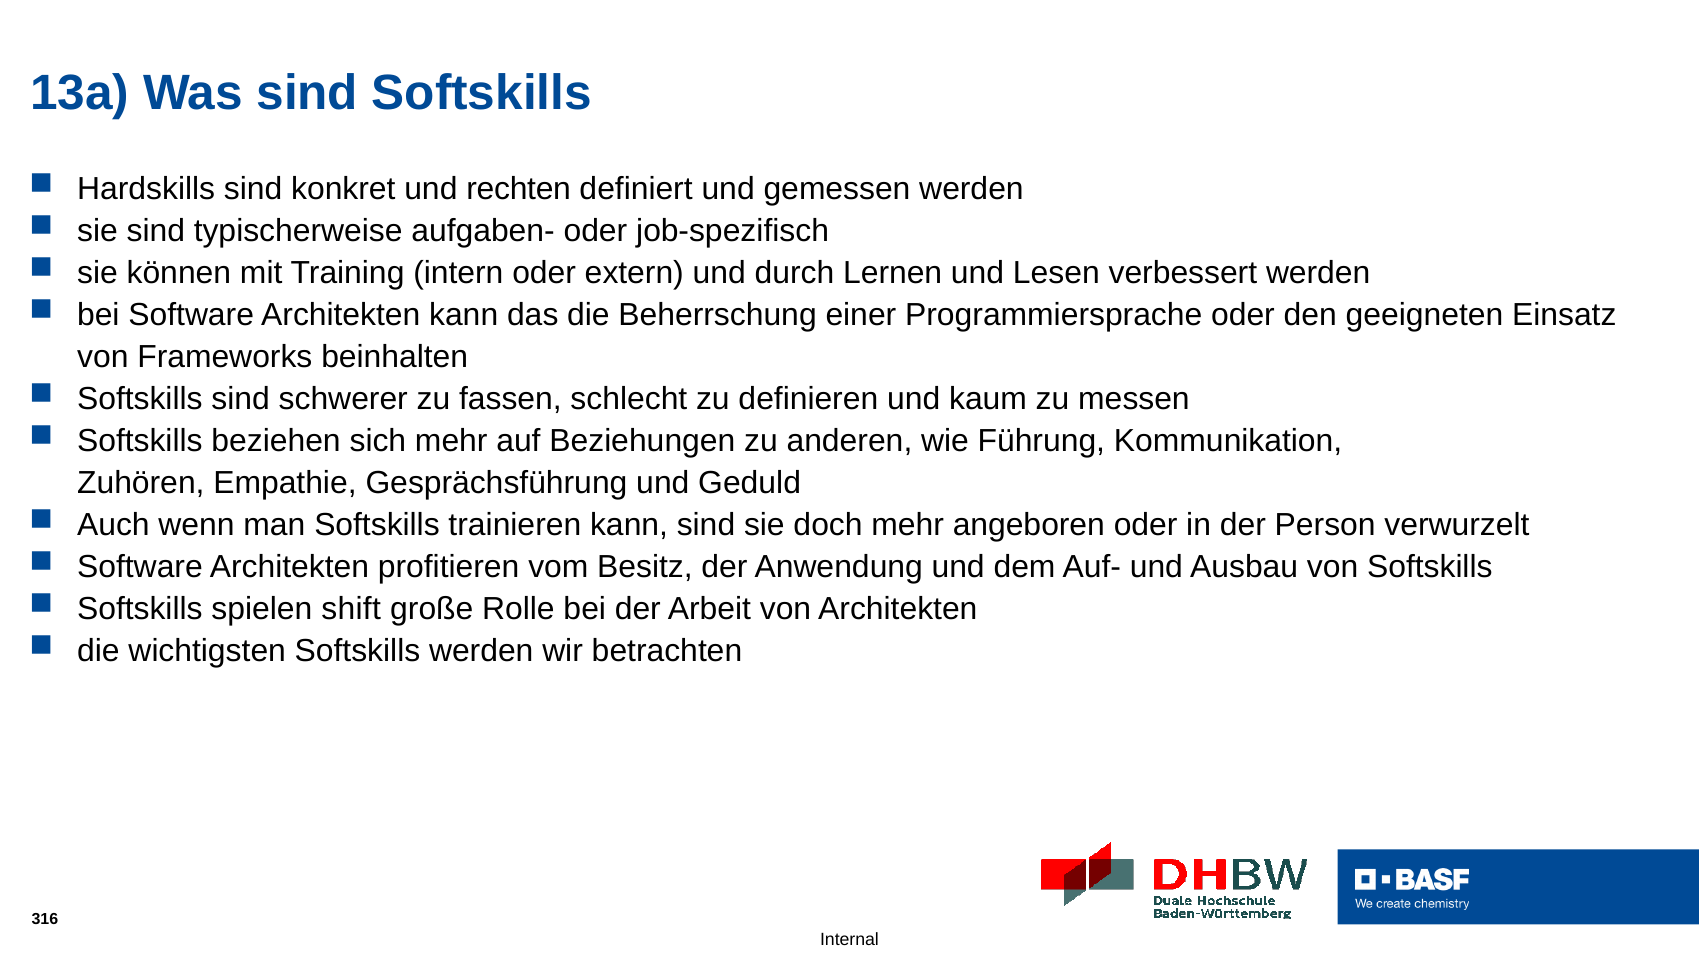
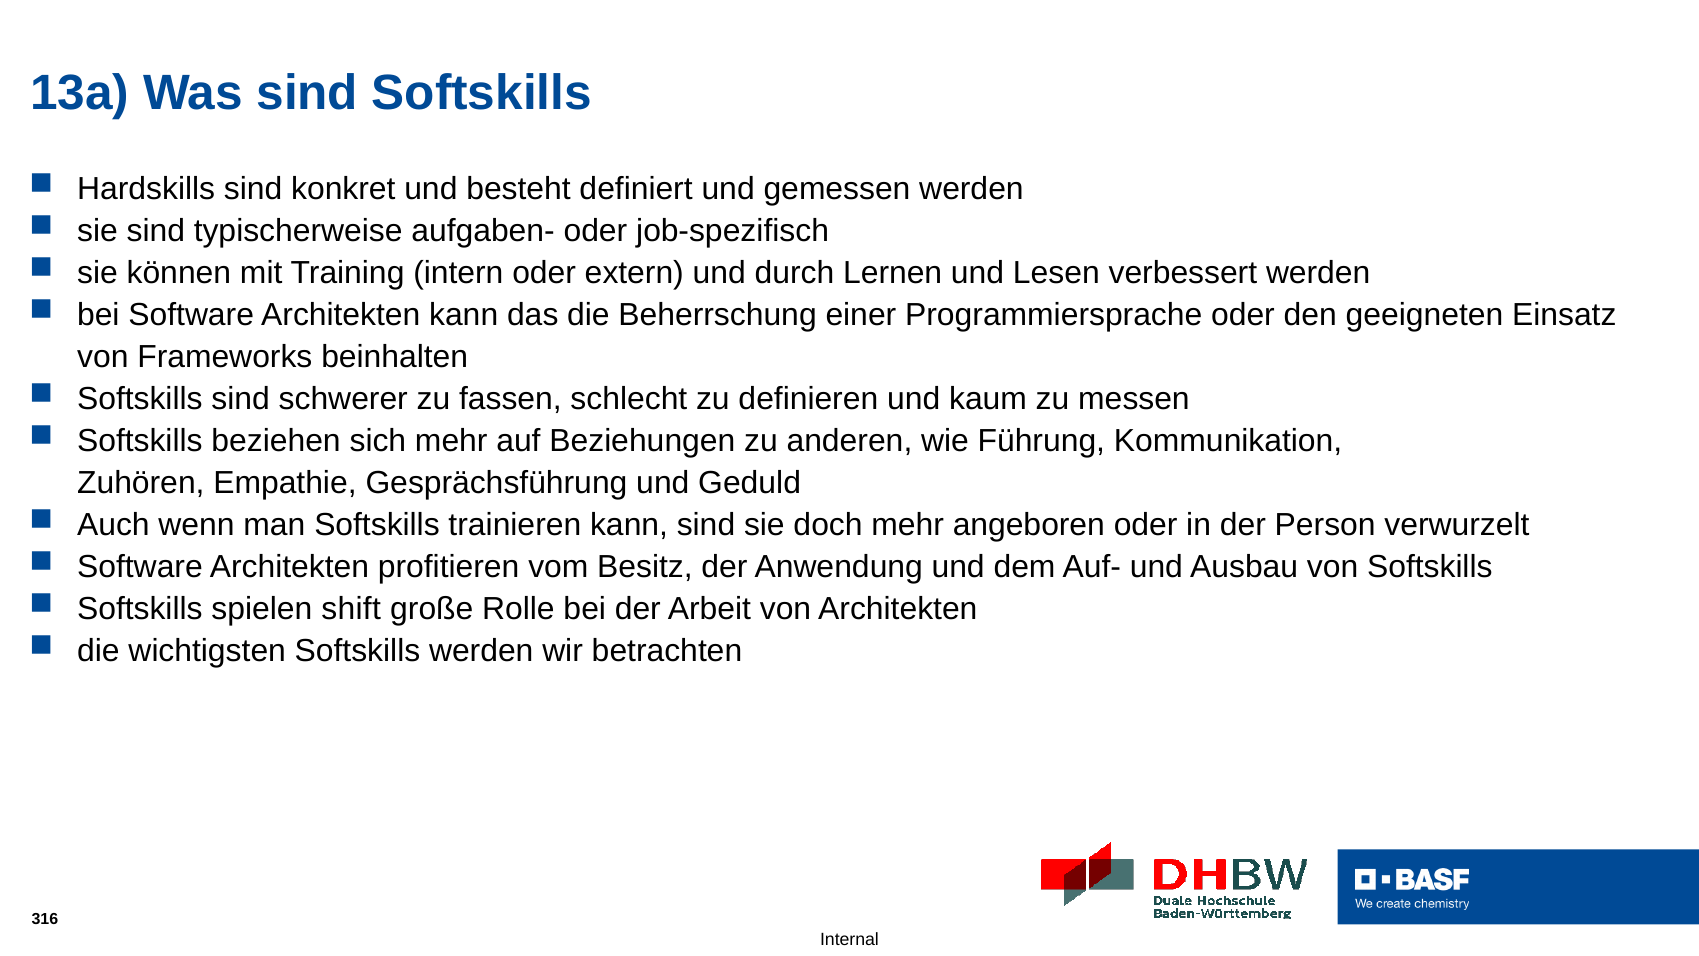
rechten: rechten -> besteht (519, 189)
